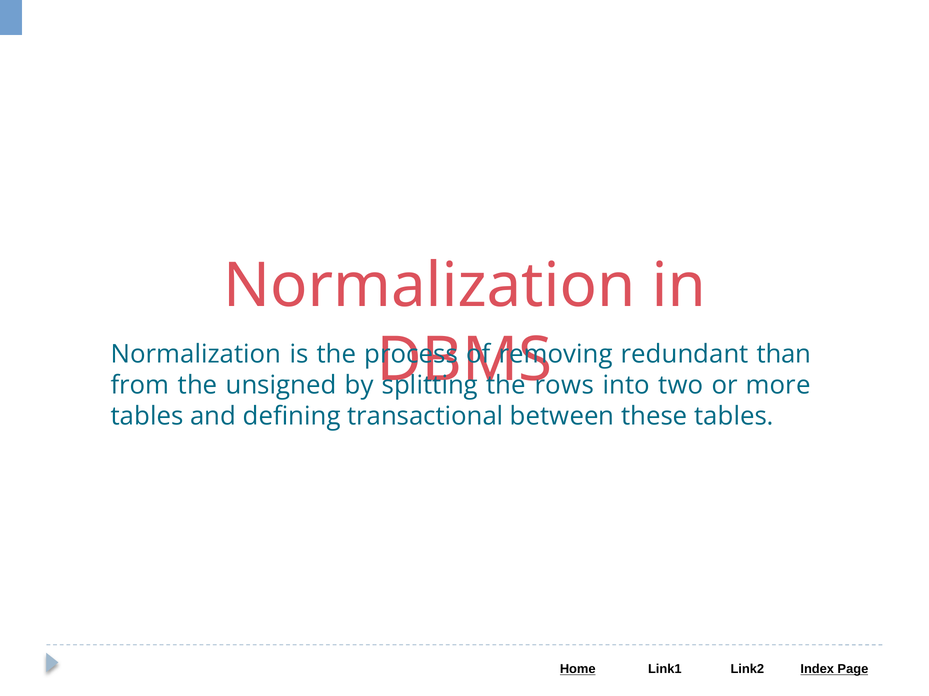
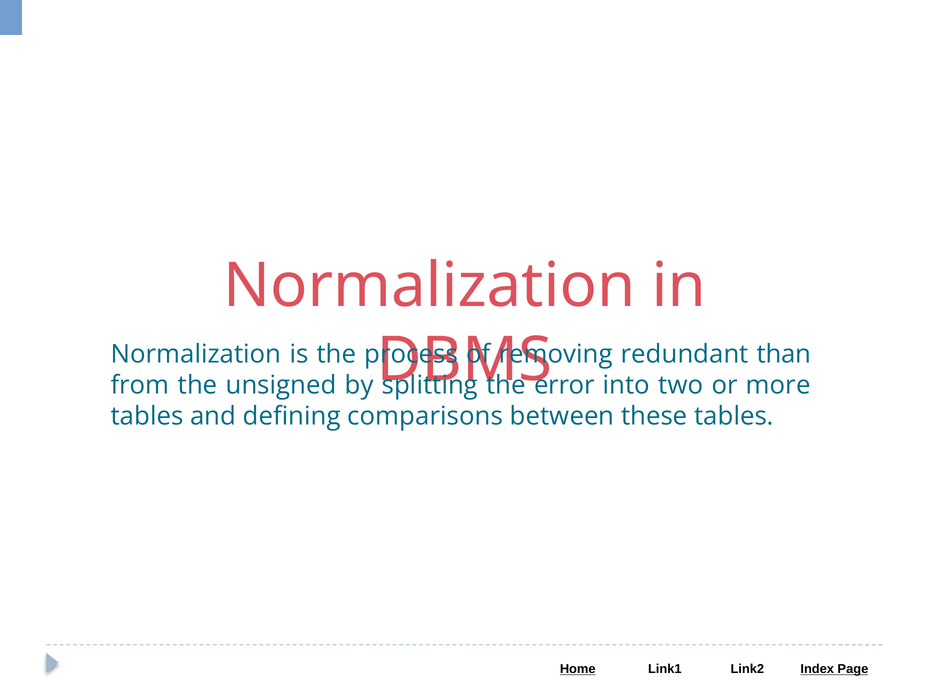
rows: rows -> error (564, 386)
transactional: transactional -> comparisons (425, 417)
